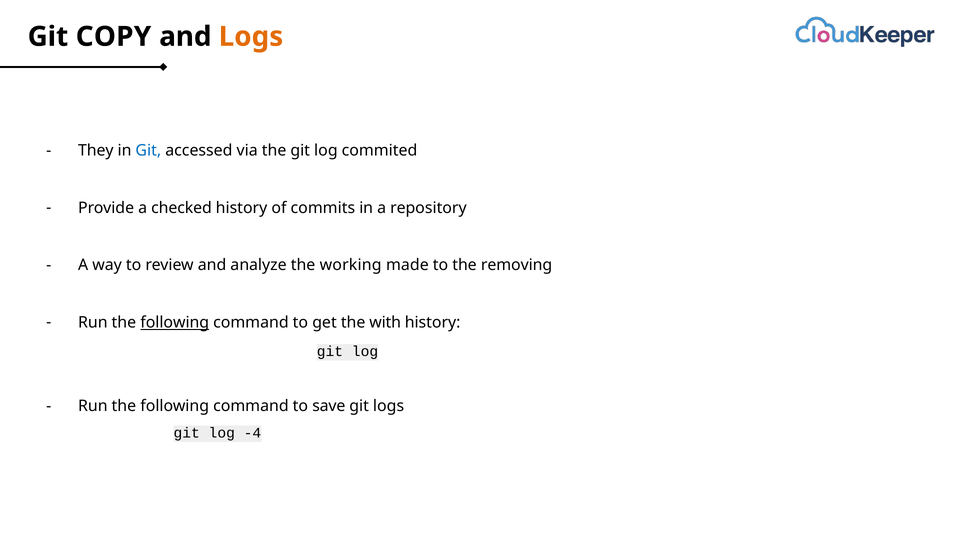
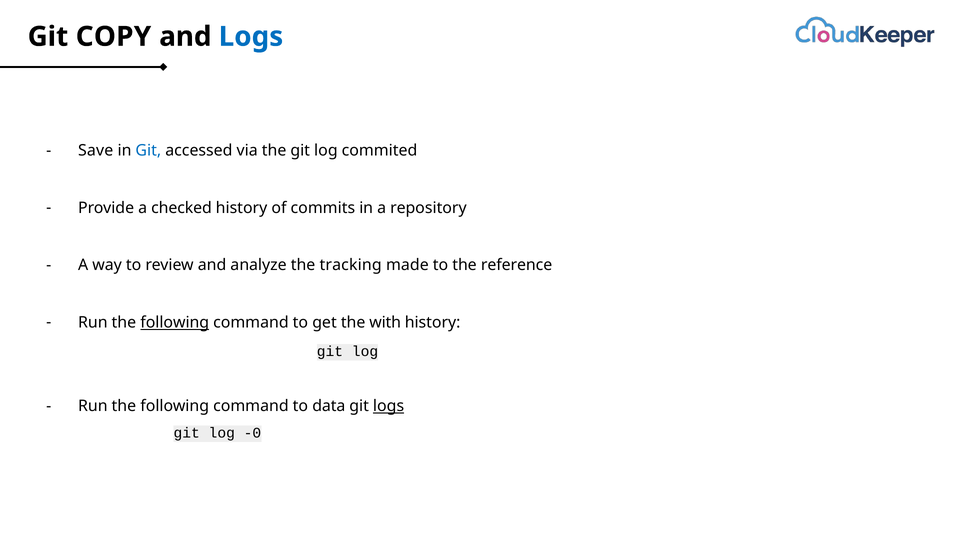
Logs colour: orange -> blue (251, 37)
They: They -> Save (96, 151)
working: working -> tracking (351, 265)
removing: removing -> reference (517, 265)
save: save -> data (329, 406)
logs underline: none -> present (389, 406)
-4: -4 -> -0 (252, 433)
